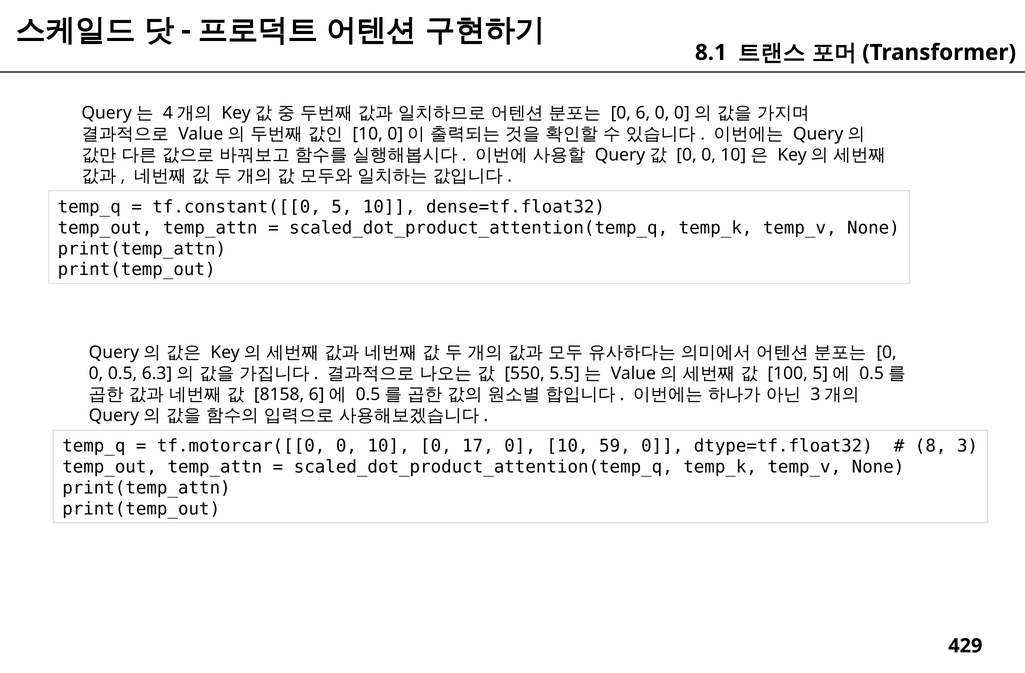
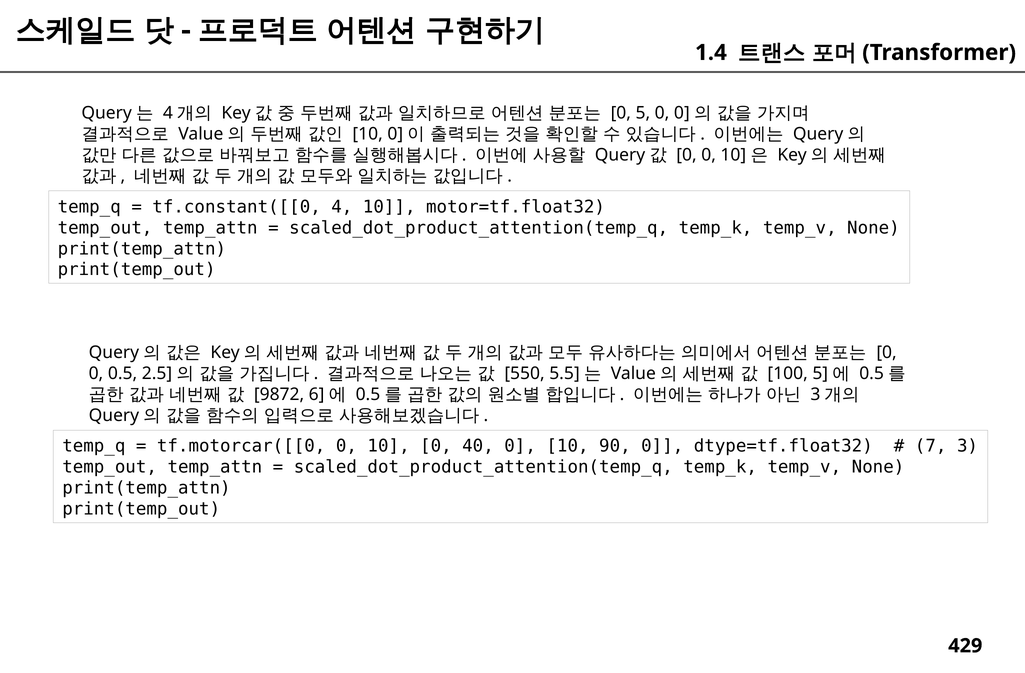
8.1: 8.1 -> 1.4 (711, 53)
6: 6 -> 5 (643, 113)
5: 5 -> 4 (342, 207)
dense=tf.float32: dense=tf.float32 -> motor=tf.float32 (516, 207)
6.3: 6.3 -> 2.5 (157, 374)
8158: 8158 -> 9872 (279, 395)
17: 17 -> 40 (478, 446)
59: 59 -> 90 (615, 446)
8: 8 -> 7 (931, 446)
